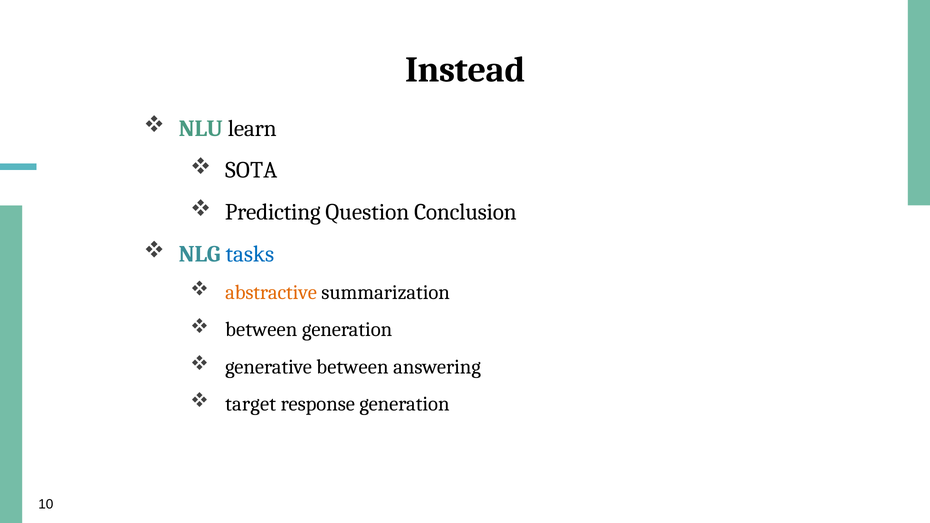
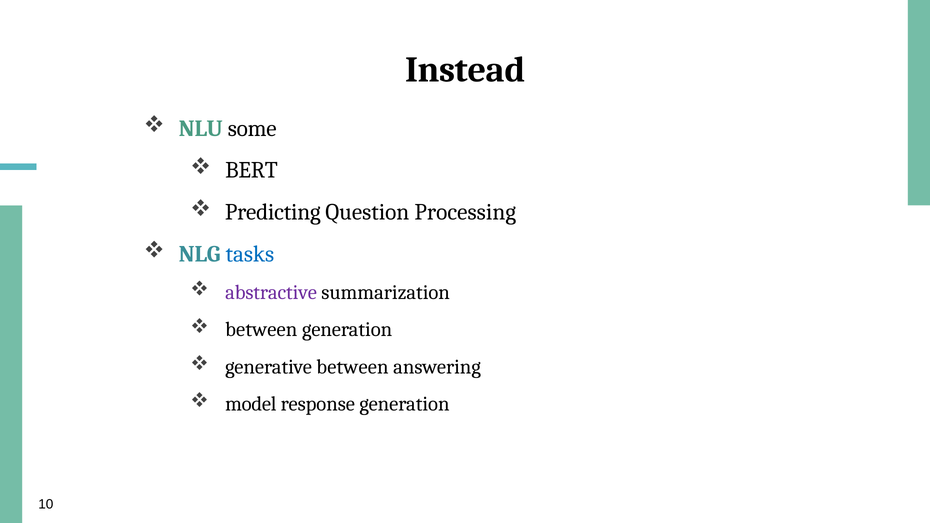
learn: learn -> some (252, 128)
SOTA: SOTA -> BERT (251, 170)
Conclusion: Conclusion -> Processing (465, 212)
abstractive colour: orange -> purple (271, 293)
target: target -> model (251, 404)
